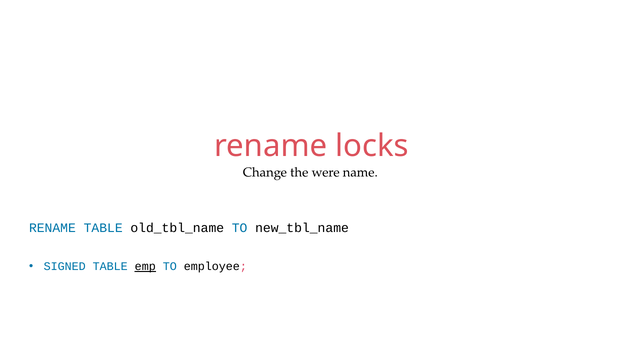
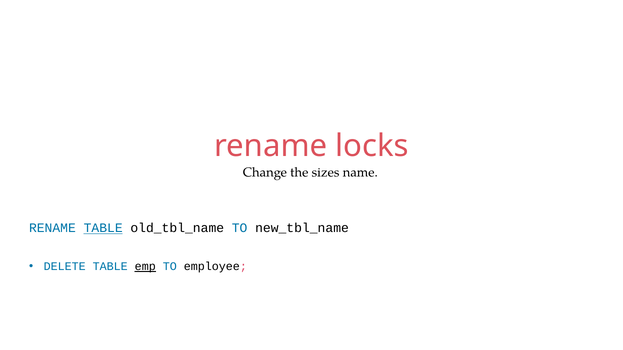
were: were -> sizes (326, 173)
TABLE underline: none -> present (103, 228)
SIGNED: SIGNED -> DELETE (65, 267)
